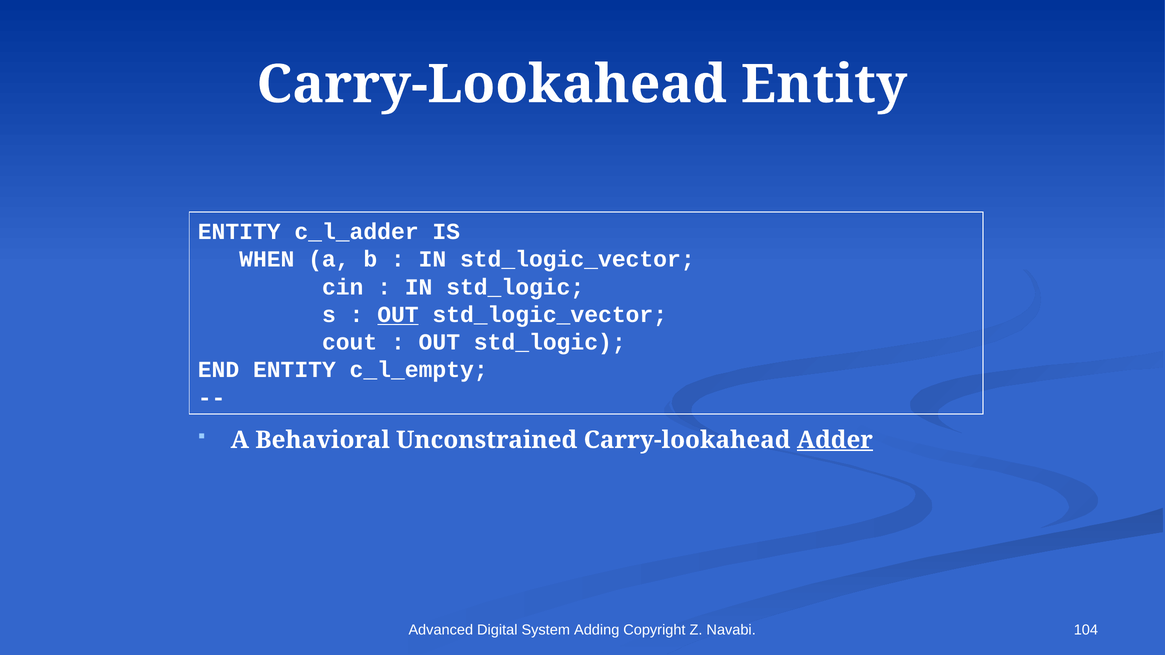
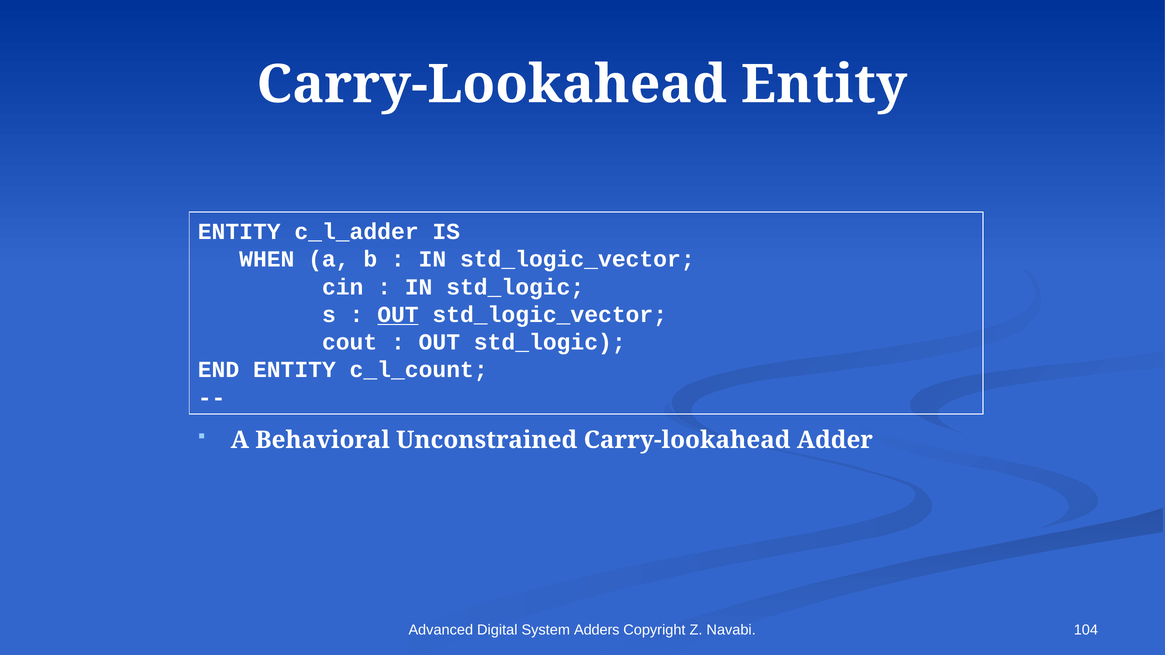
c_l_empty: c_l_empty -> c_l_count (419, 370)
Adder underline: present -> none (835, 440)
Adding: Adding -> Adders (597, 630)
